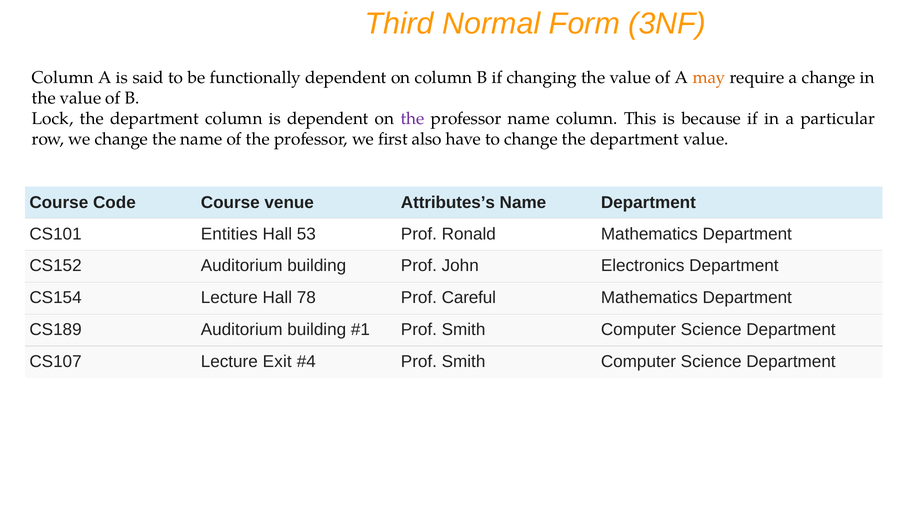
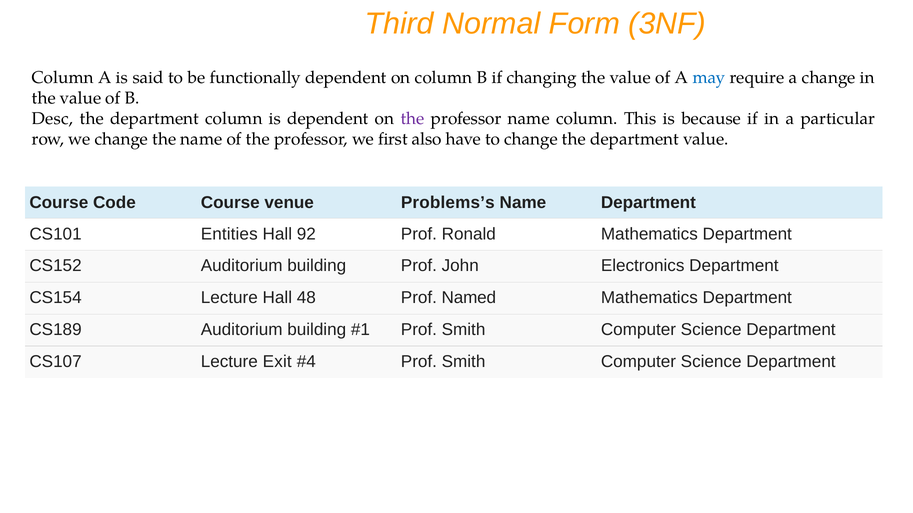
may colour: orange -> blue (709, 78)
Lock: Lock -> Desc (53, 119)
Attributes’s: Attributes’s -> Problems’s (448, 203)
53: 53 -> 92 (306, 234)
78: 78 -> 48 (306, 298)
Careful: Careful -> Named (469, 298)
